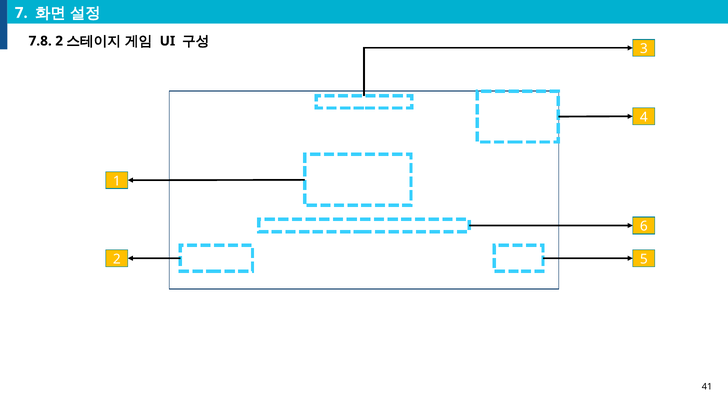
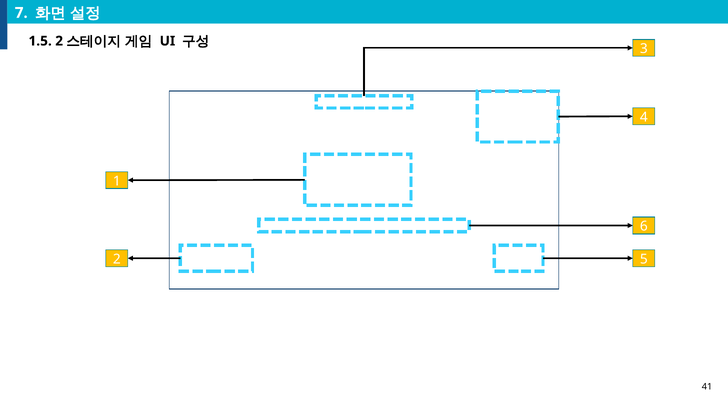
7.8: 7.8 -> 1.5 (40, 41)
